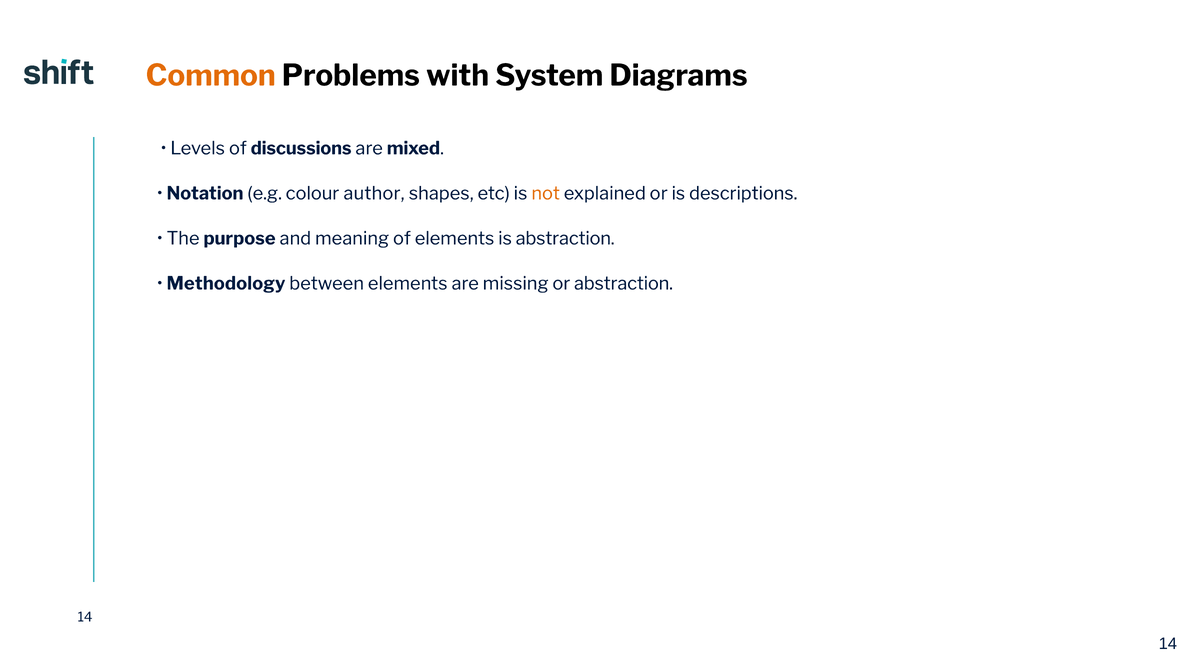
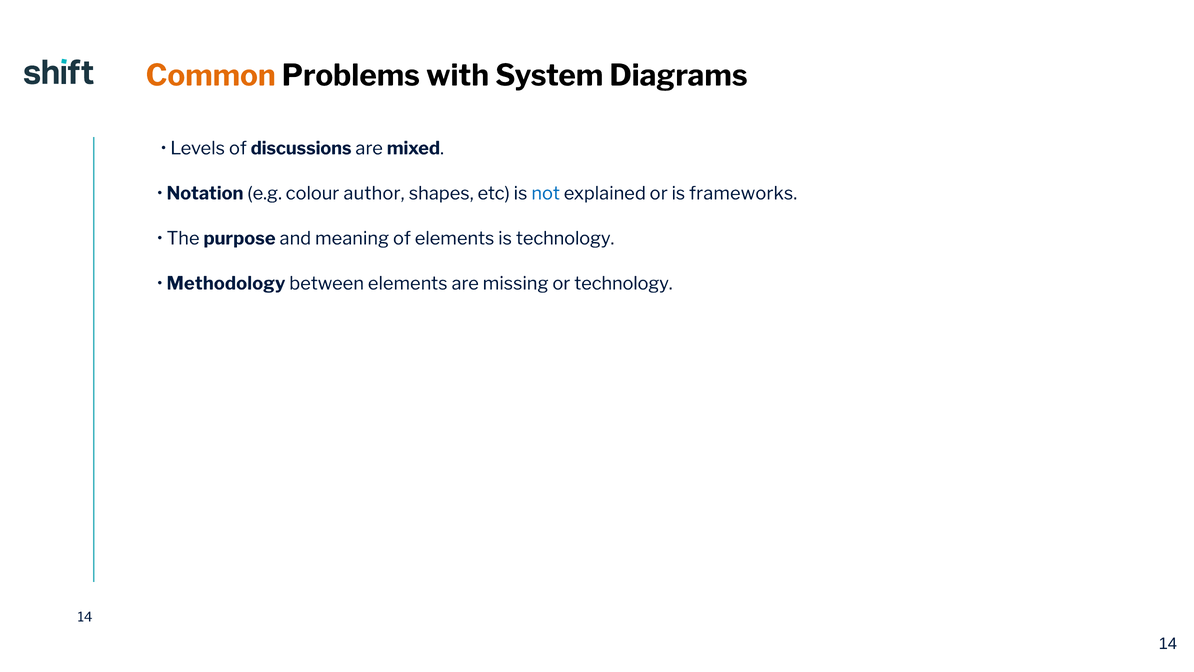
not colour: orange -> blue (546, 193)
descriptions: descriptions -> frameworks (743, 193)
is abstraction: abstraction -> technology (565, 238)
or abstraction: abstraction -> technology (623, 283)
